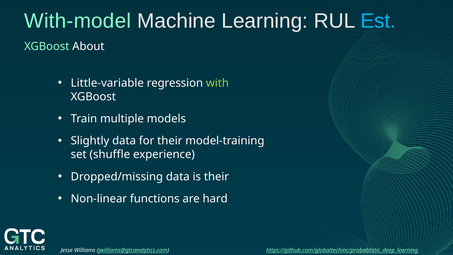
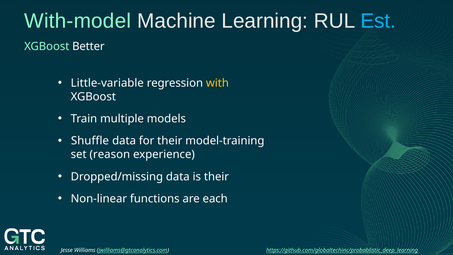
About: About -> Better (88, 46)
with colour: light green -> yellow (217, 83)
Slightly: Slightly -> Shuffle (90, 141)
shuffle: shuffle -> reason (110, 154)
hard: hard -> each (215, 199)
